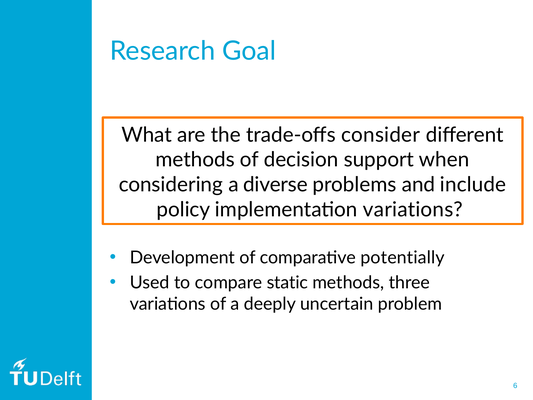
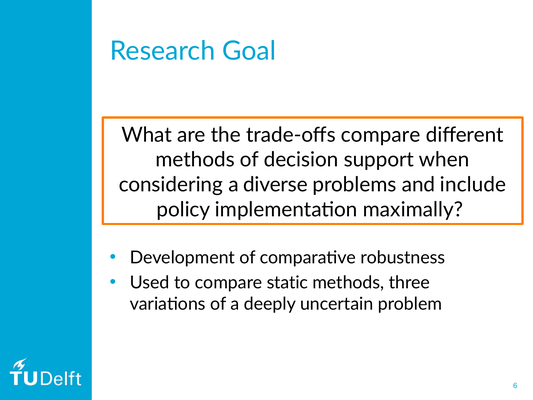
trade-offs consider: consider -> compare (381, 135)
implementation variations: variations -> maximally (413, 209)
potentially: potentially -> robustness (403, 258)
